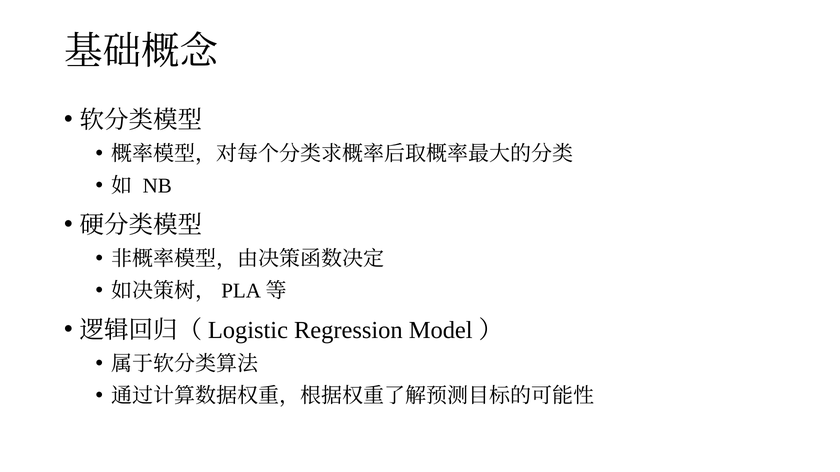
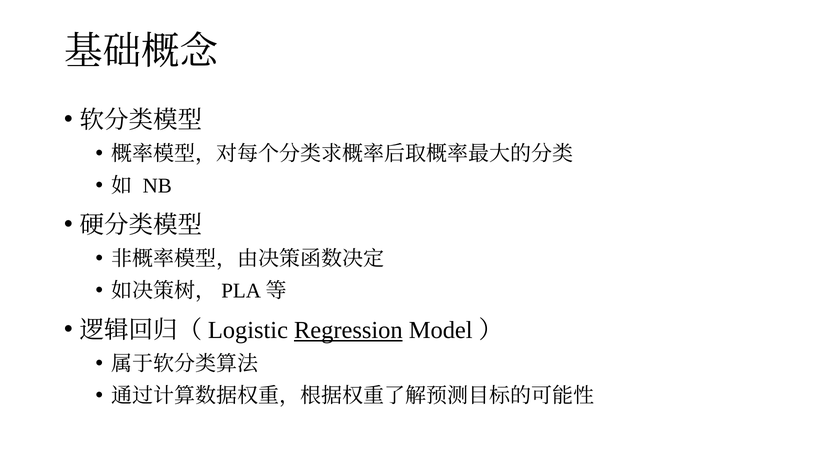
Regression underline: none -> present (348, 330)
